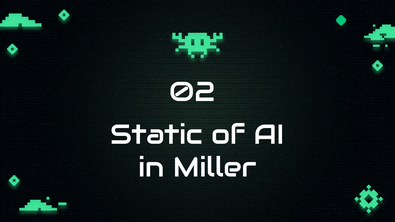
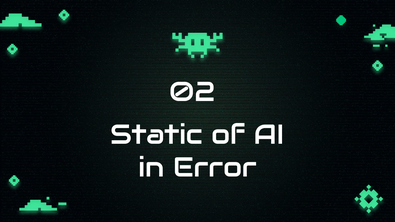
Miller: Miller -> Error (215, 168)
